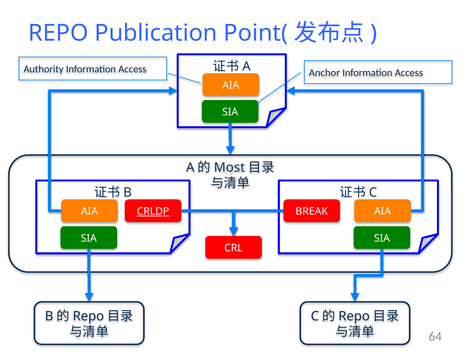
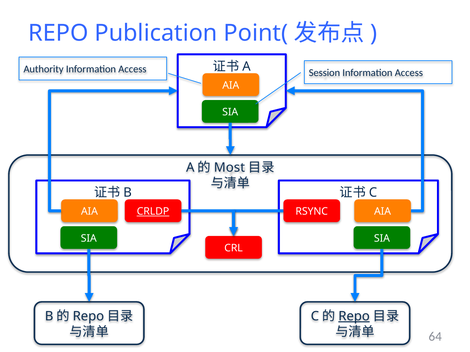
Anchor: Anchor -> Session (324, 73)
BREAK: BREAK -> RSYNC (312, 212)
Repo underline: none -> present (354, 317)
